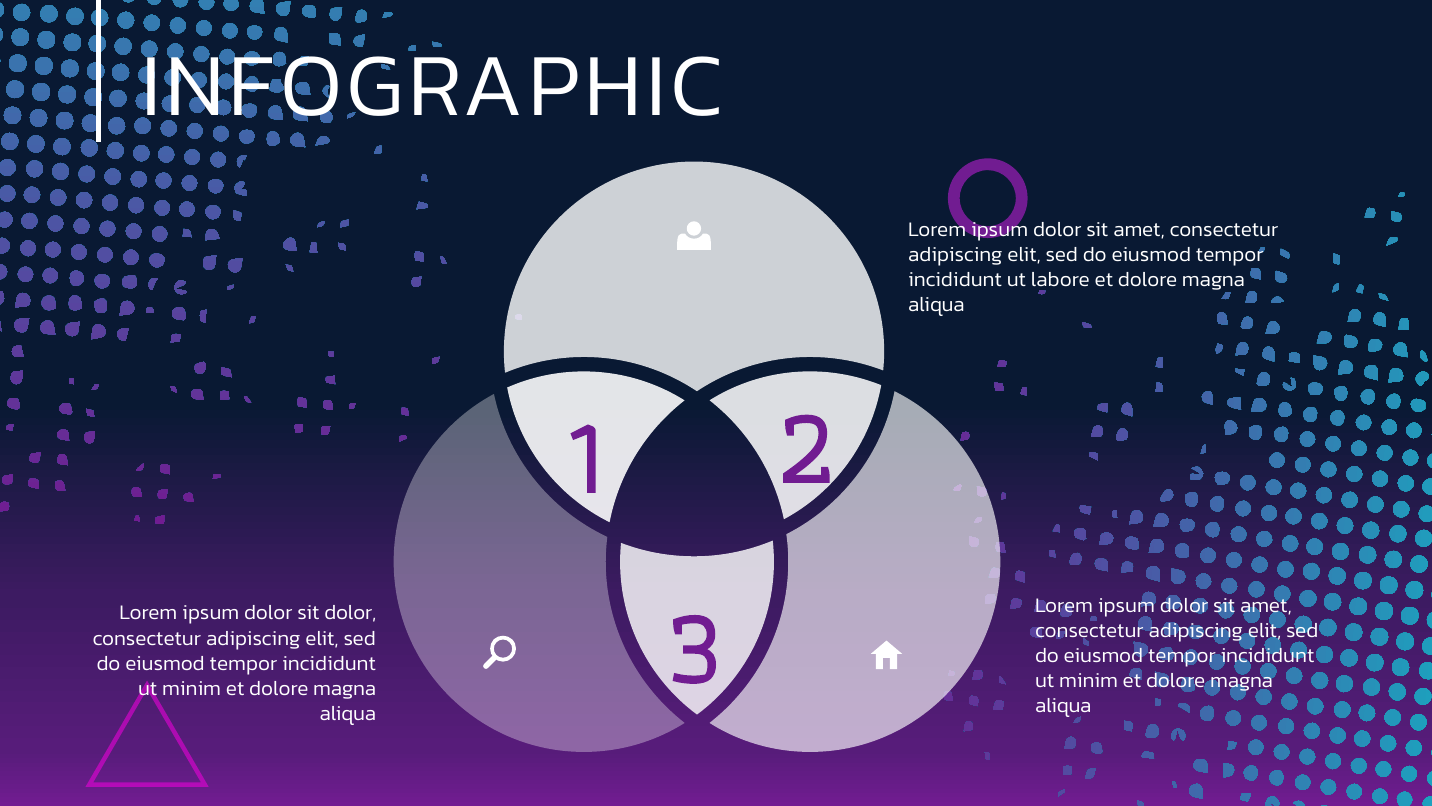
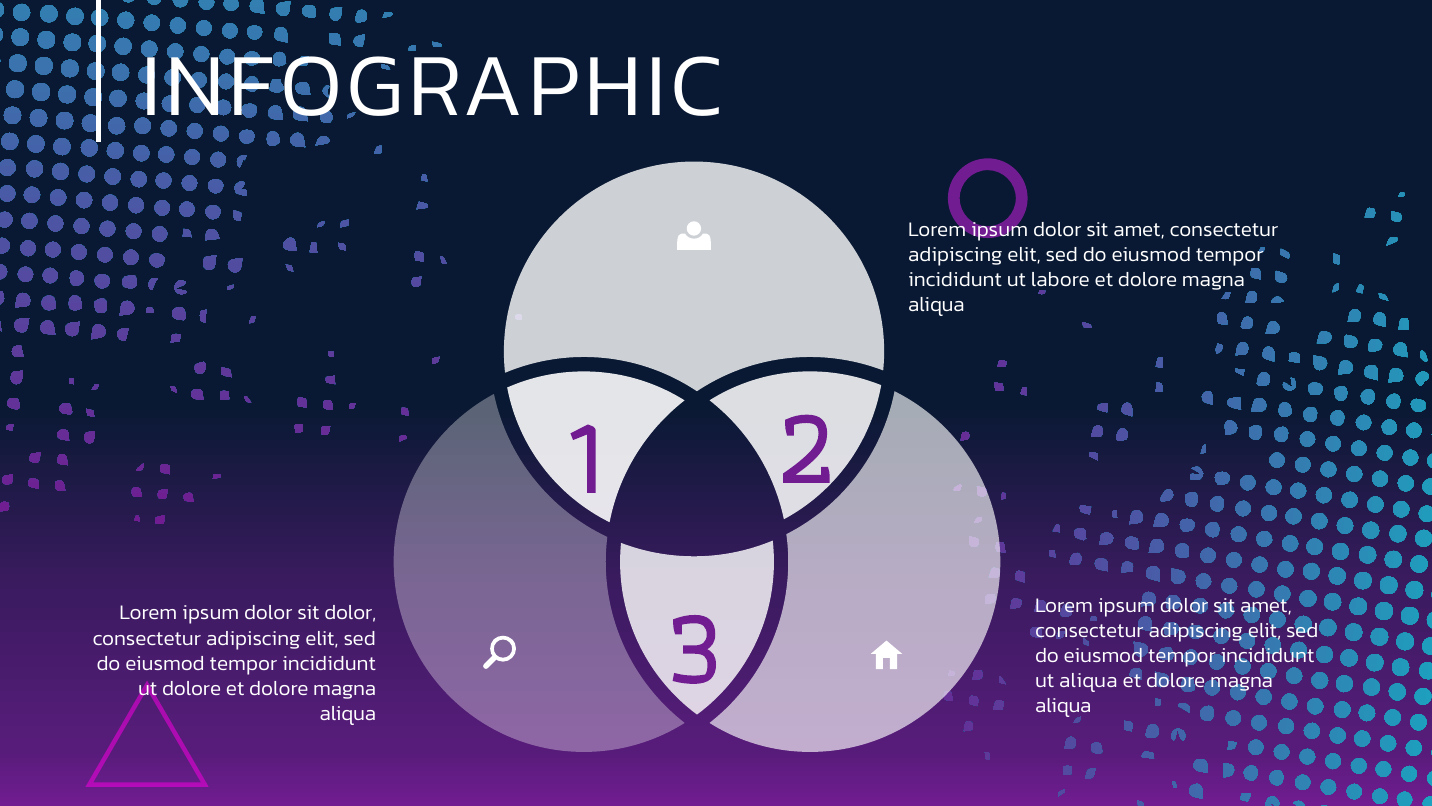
minim: minim -> aliqua (1088, 680)
minim: minim -> dolore (192, 688)
